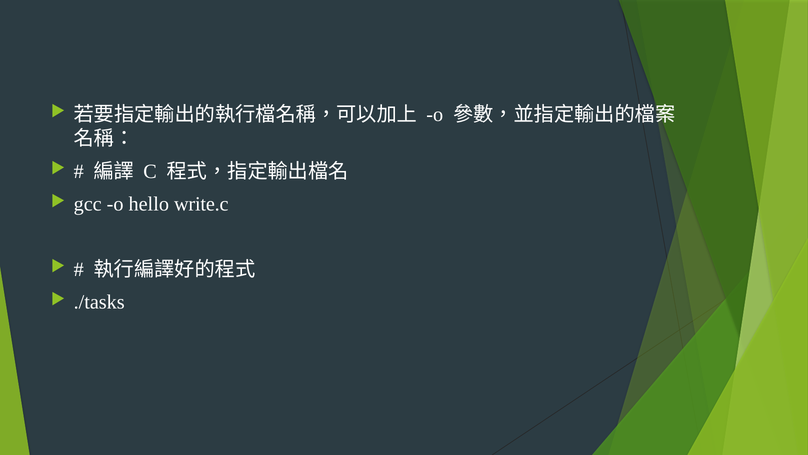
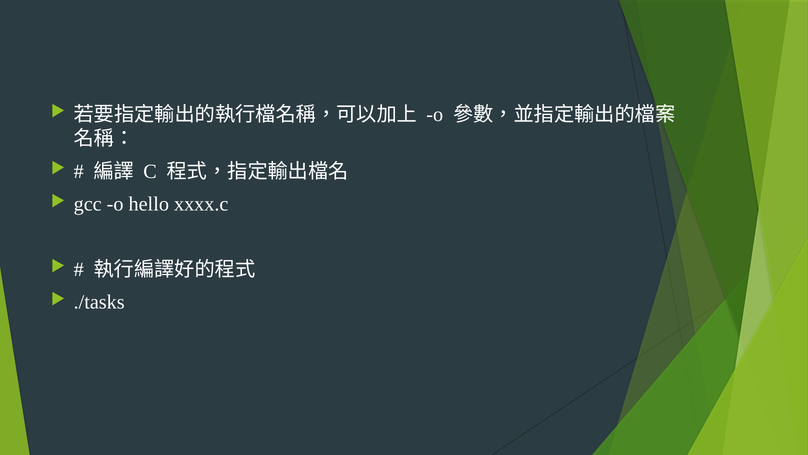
write.c: write.c -> xxxx.c (201, 204)
